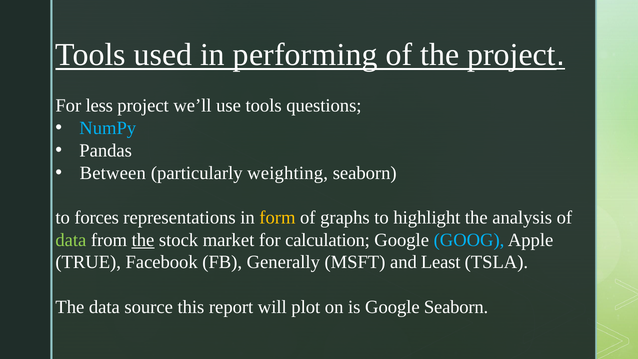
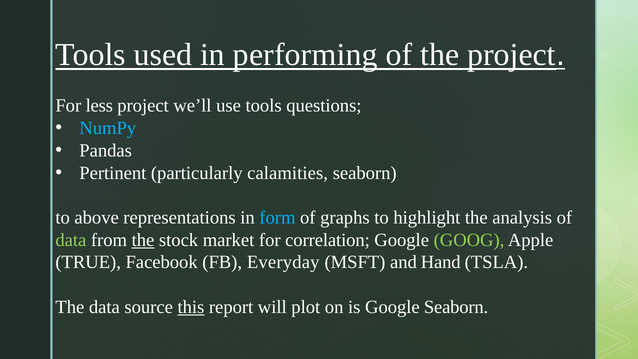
Between: Between -> Pertinent (113, 173)
weighting: weighting -> calamities (288, 173)
forces: forces -> above (97, 218)
form colour: yellow -> light blue (277, 218)
calculation: calculation -> correlation (328, 240)
GOOG colour: light blue -> light green (469, 240)
Generally: Generally -> Everyday (283, 262)
Least: Least -> Hand (441, 262)
this underline: none -> present (191, 307)
